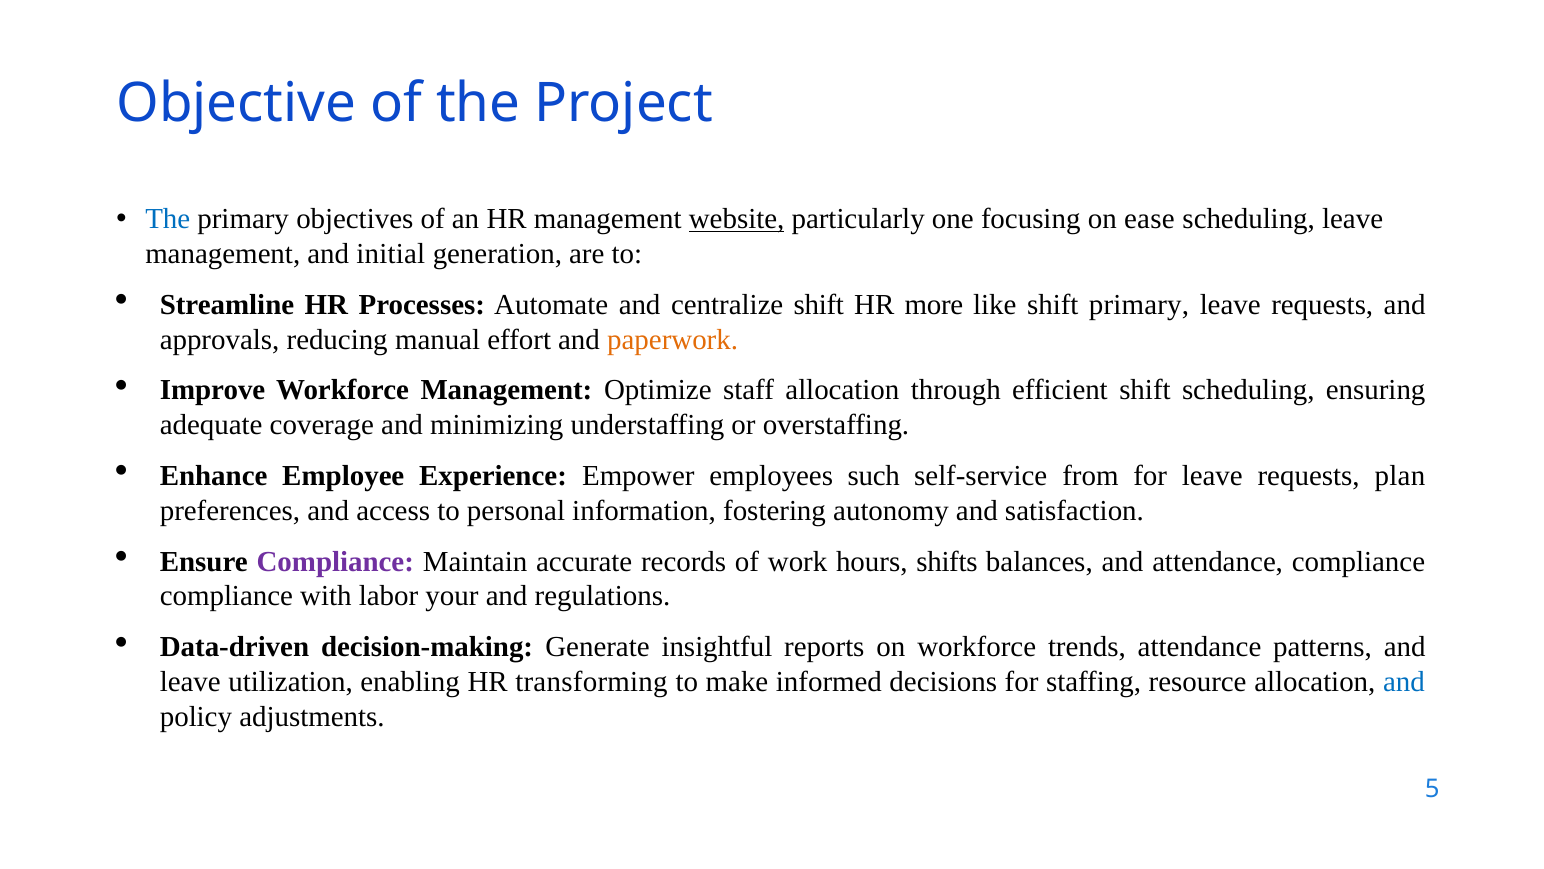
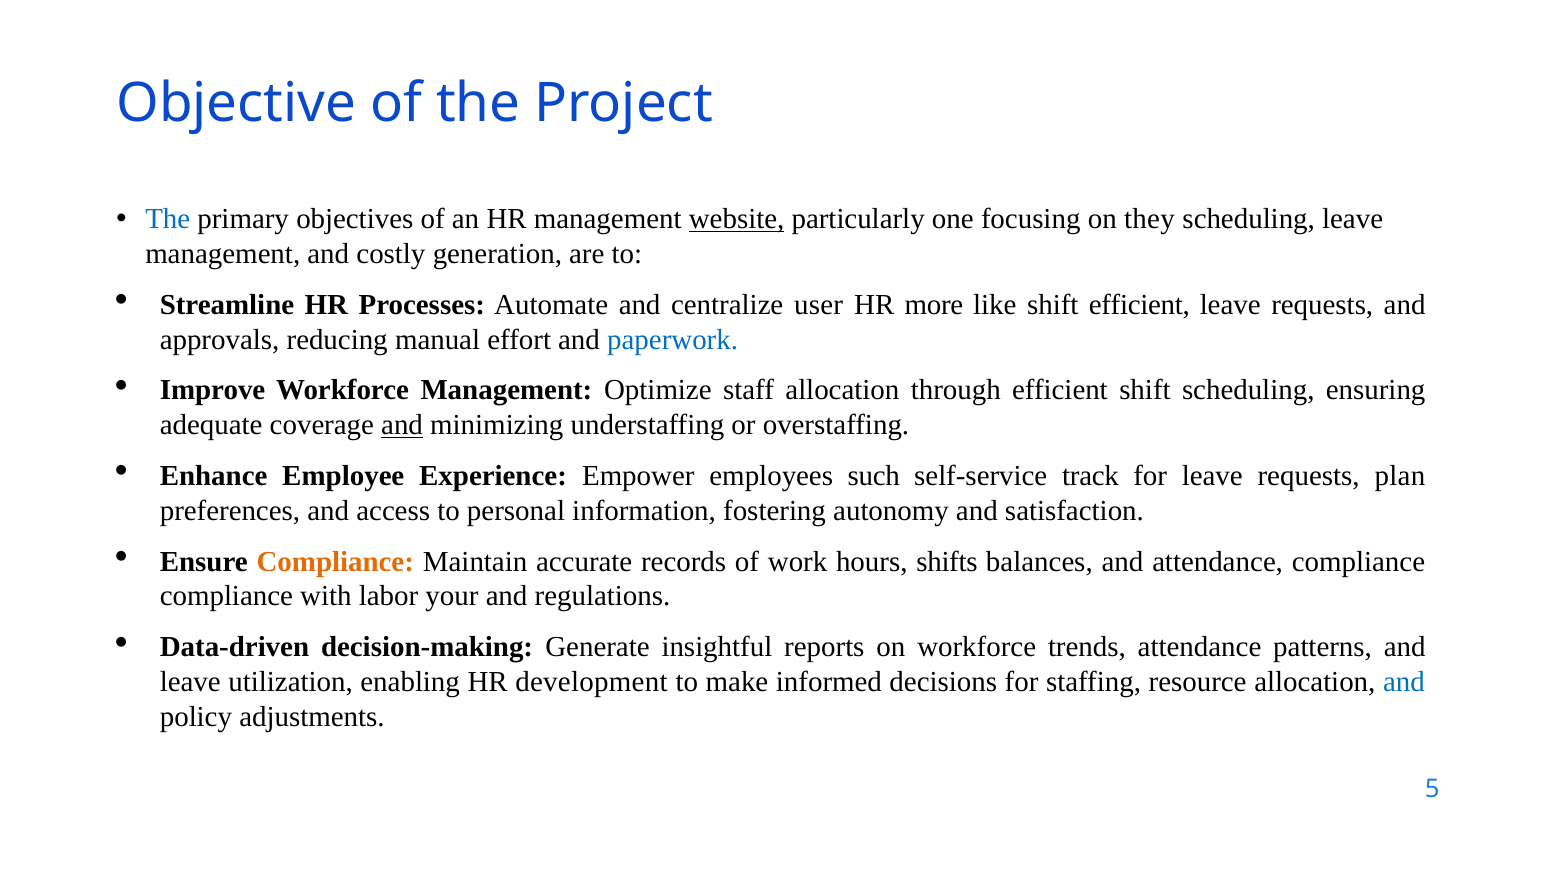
ease: ease -> they (1149, 219)
initial: initial -> costly (391, 254)
centralize shift: shift -> user (819, 305)
shift primary: primary -> efficient (1139, 305)
paperwork colour: orange -> blue (673, 339)
and underline: none -> present (402, 425)
from: from -> track (1091, 476)
Compliance colour: purple -> orange (335, 561)
transforming: transforming -> development (591, 682)
